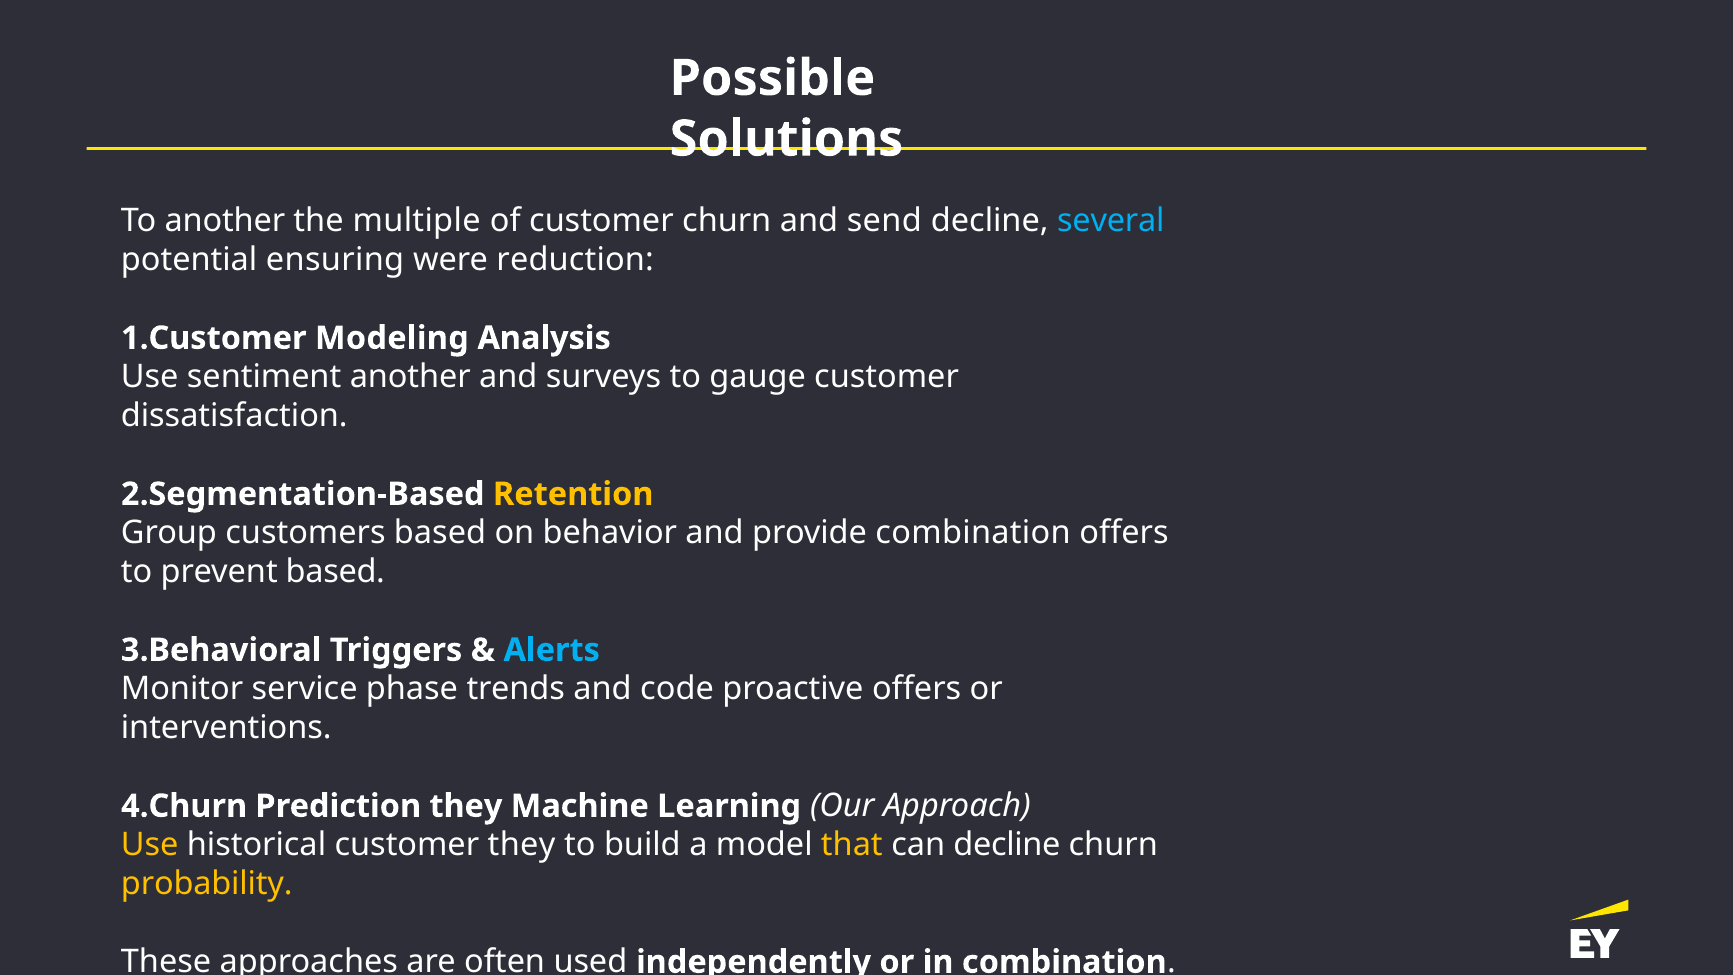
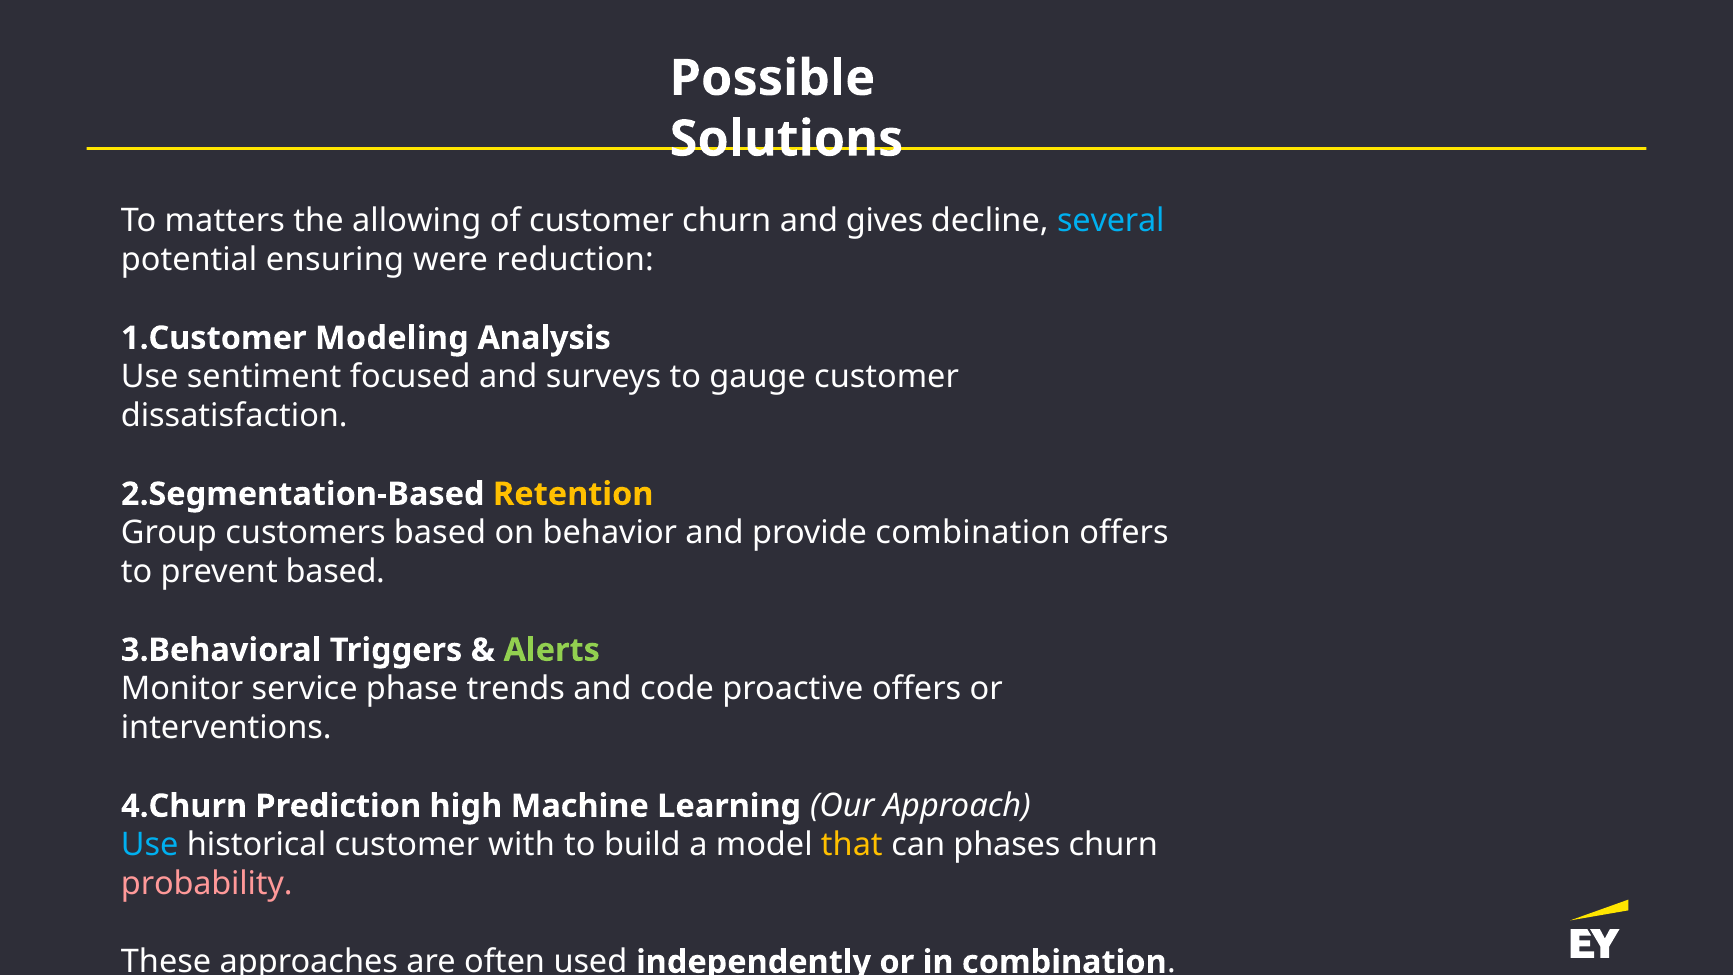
To another: another -> matters (225, 221)
multiple: multiple -> allowing (417, 221)
send: send -> gives (885, 221)
sentiment another: another -> focused (410, 377)
Alerts colour: light blue -> light green (552, 650)
Prediction they: they -> high (466, 806)
Use colour: yellow -> light blue (150, 845)
customer they: they -> with (522, 845)
can decline: decline -> phases (1007, 845)
probability colour: yellow -> pink (207, 884)
